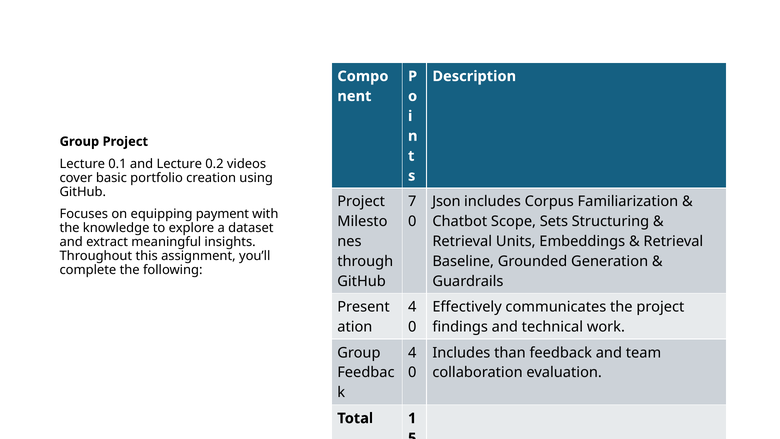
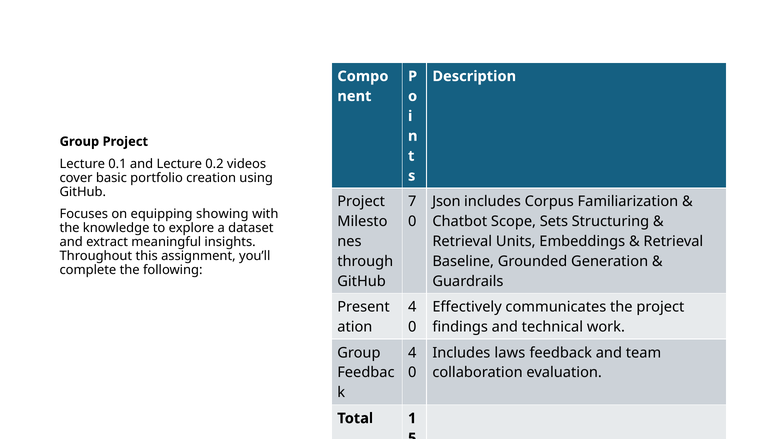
payment: payment -> showing (222, 214)
than: than -> laws (510, 353)
